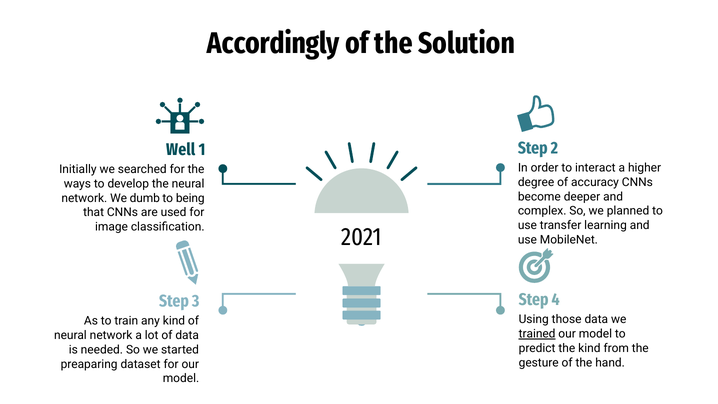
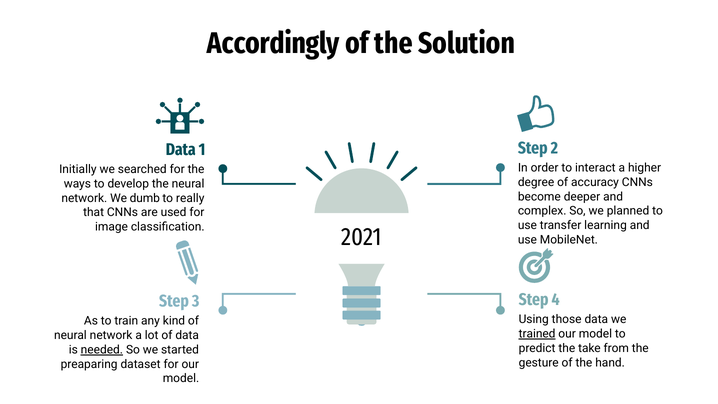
Well: Well -> Data (181, 150)
being: being -> really (190, 198)
the kind: kind -> take (589, 348)
needed underline: none -> present (102, 350)
